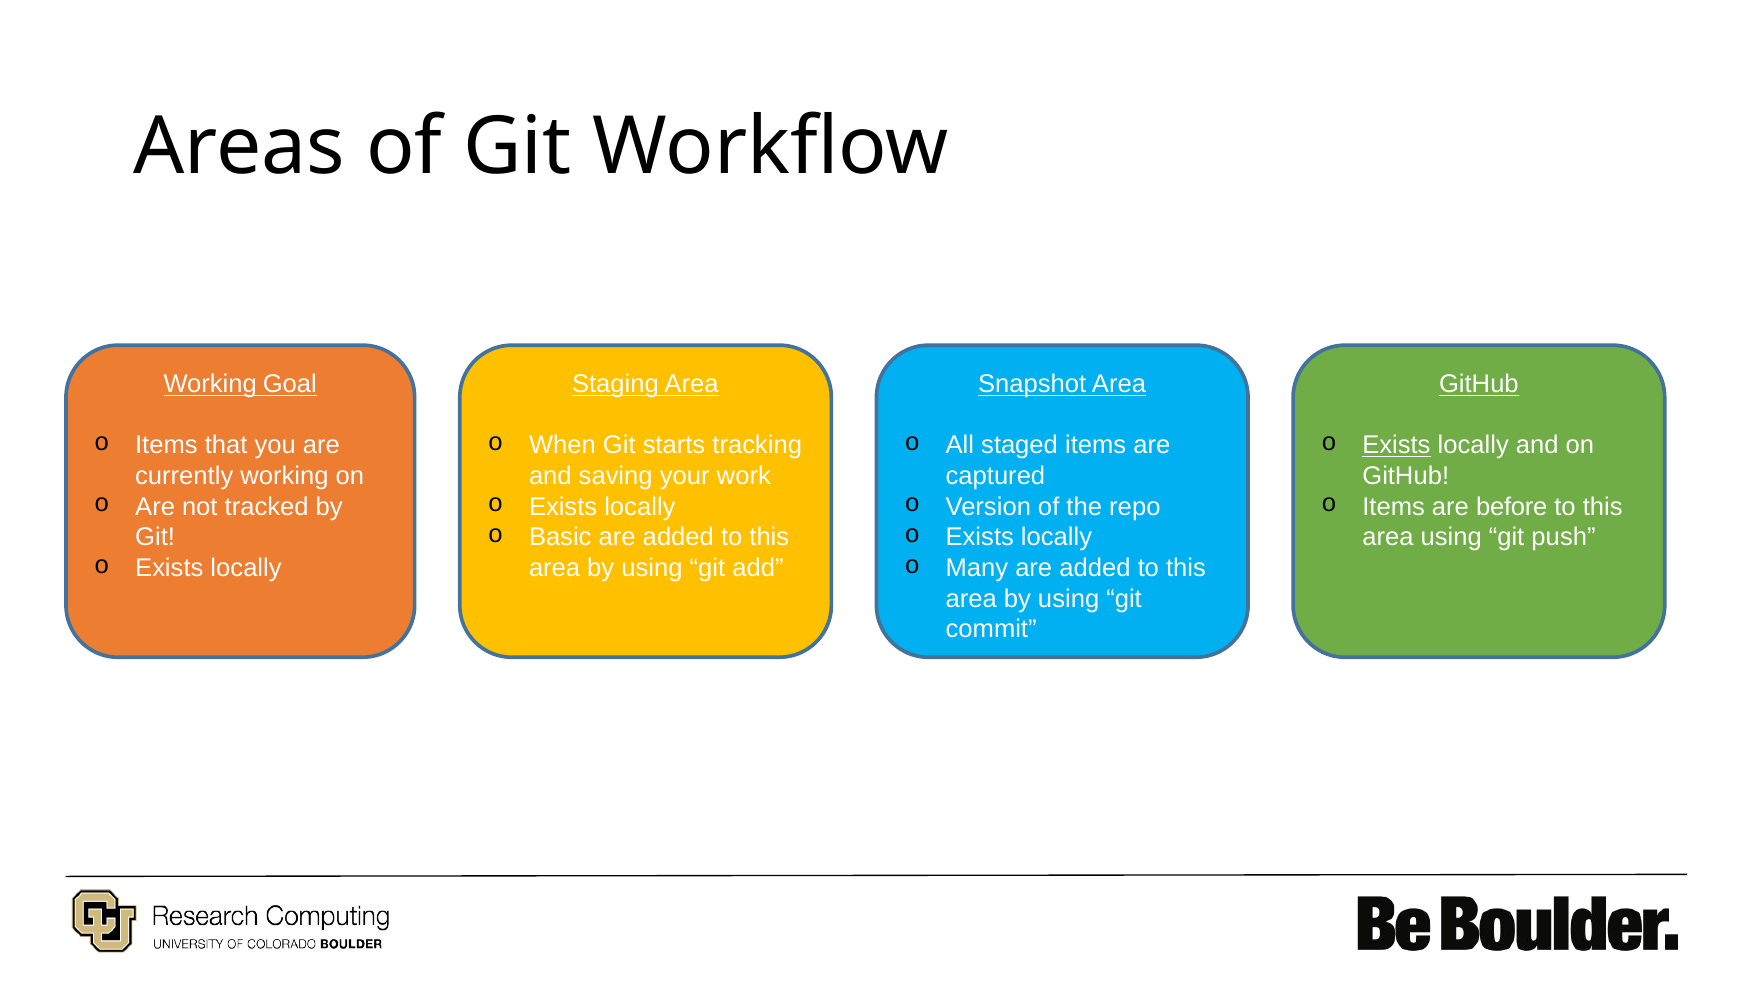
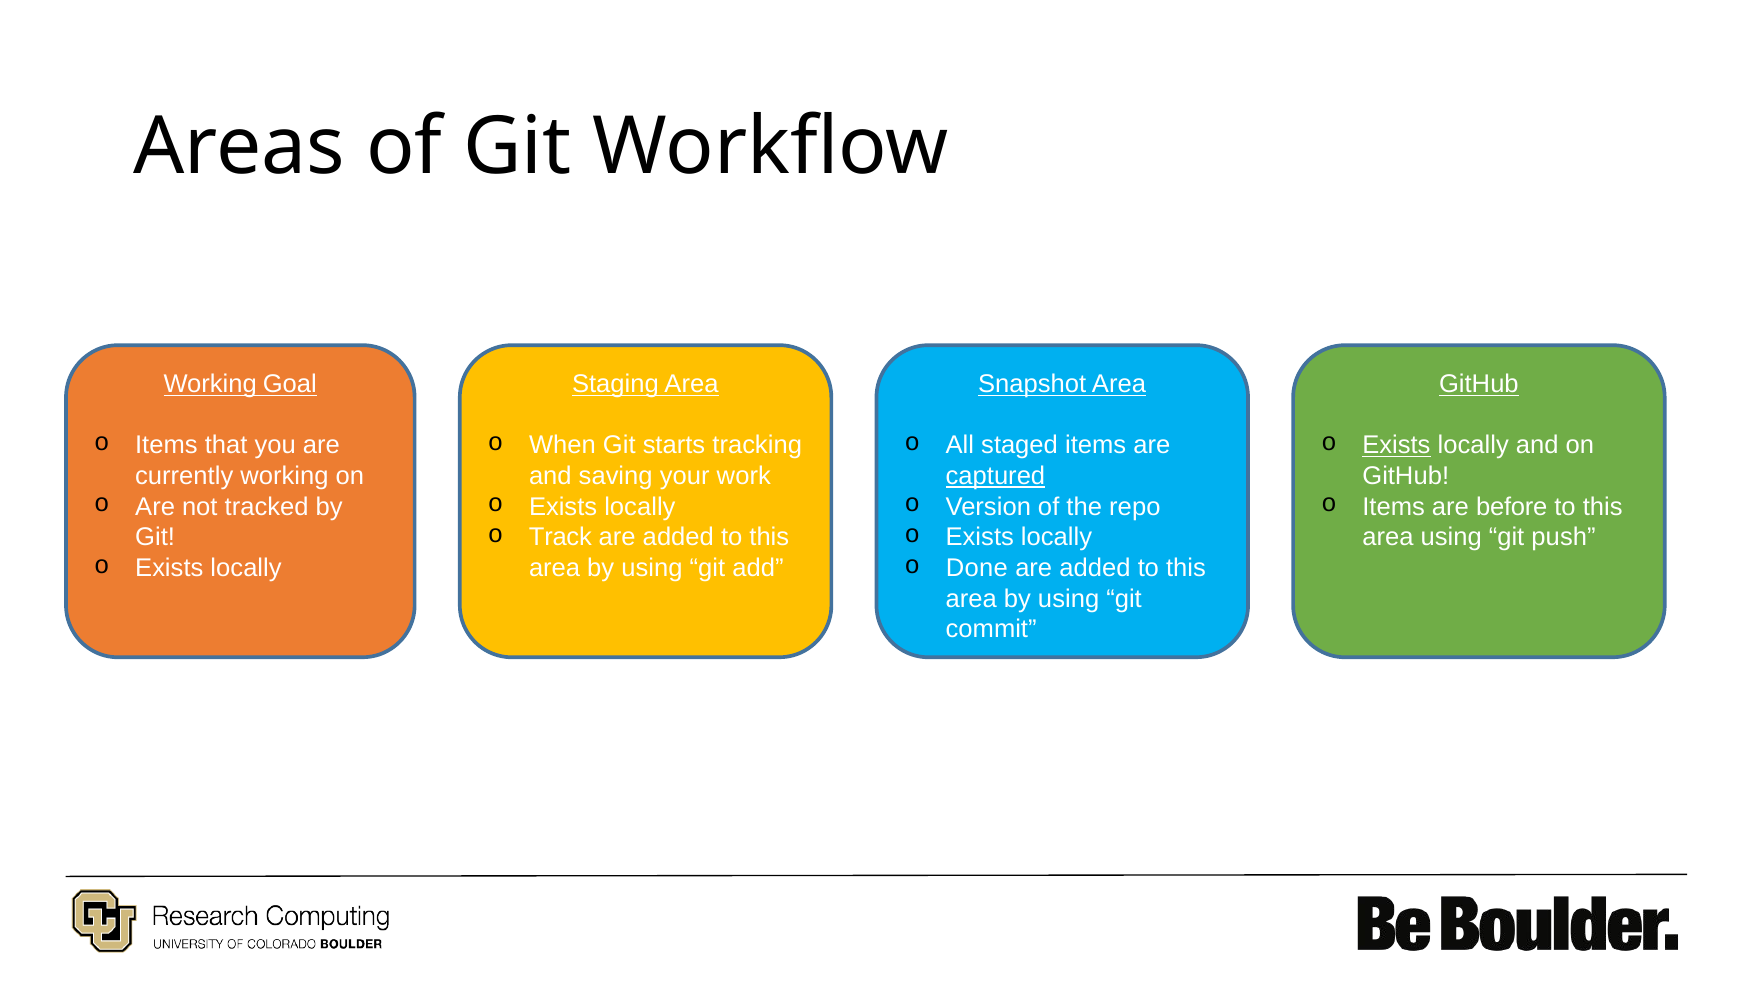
captured underline: none -> present (995, 476)
Basic: Basic -> Track (560, 537)
Many: Many -> Done (977, 568)
